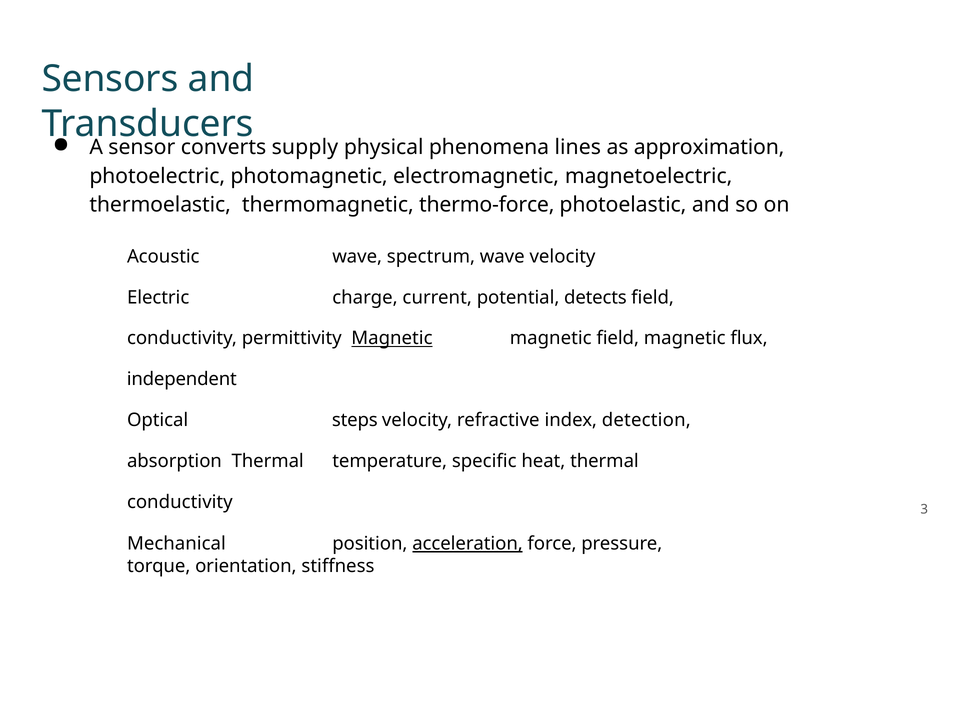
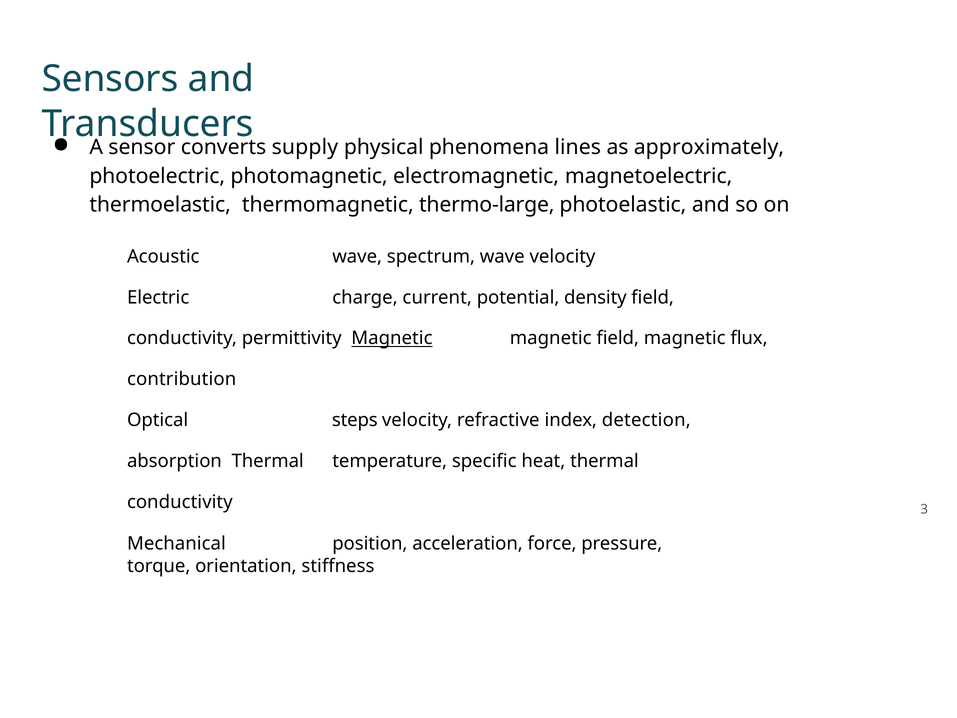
approximation: approximation -> approximately (709, 147)
thermo-force: thermo-force -> thermo-large (487, 205)
detects: detects -> density (595, 297)
independent: independent -> contribution (182, 379)
acceleration underline: present -> none (468, 544)
